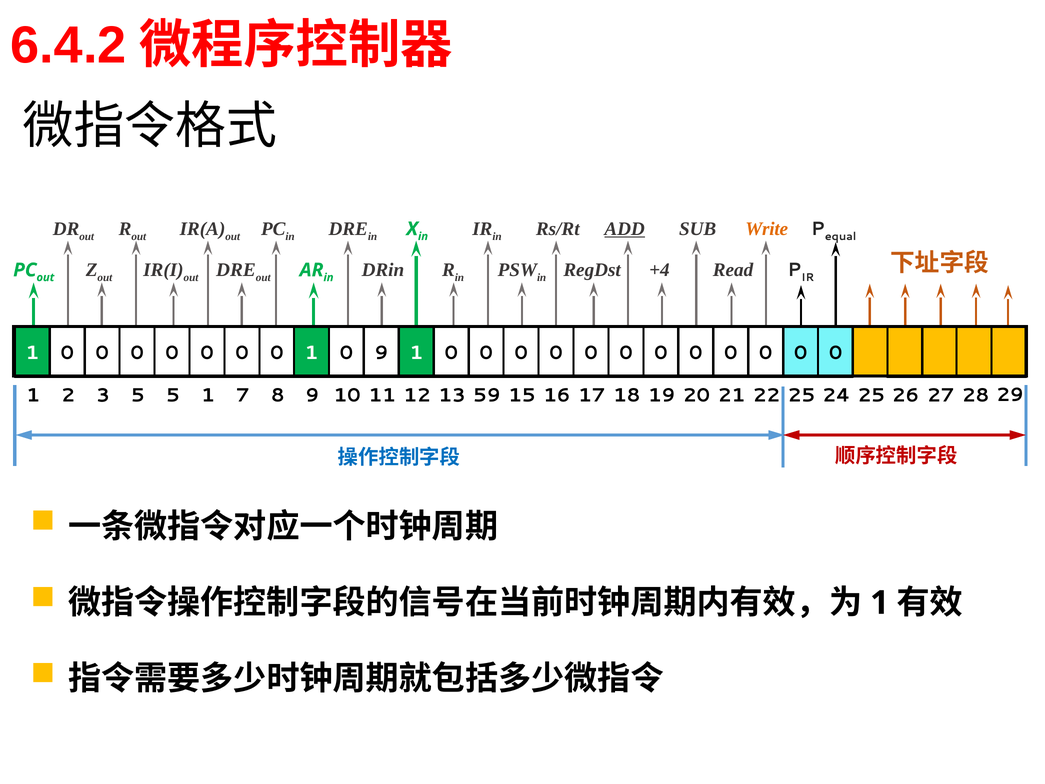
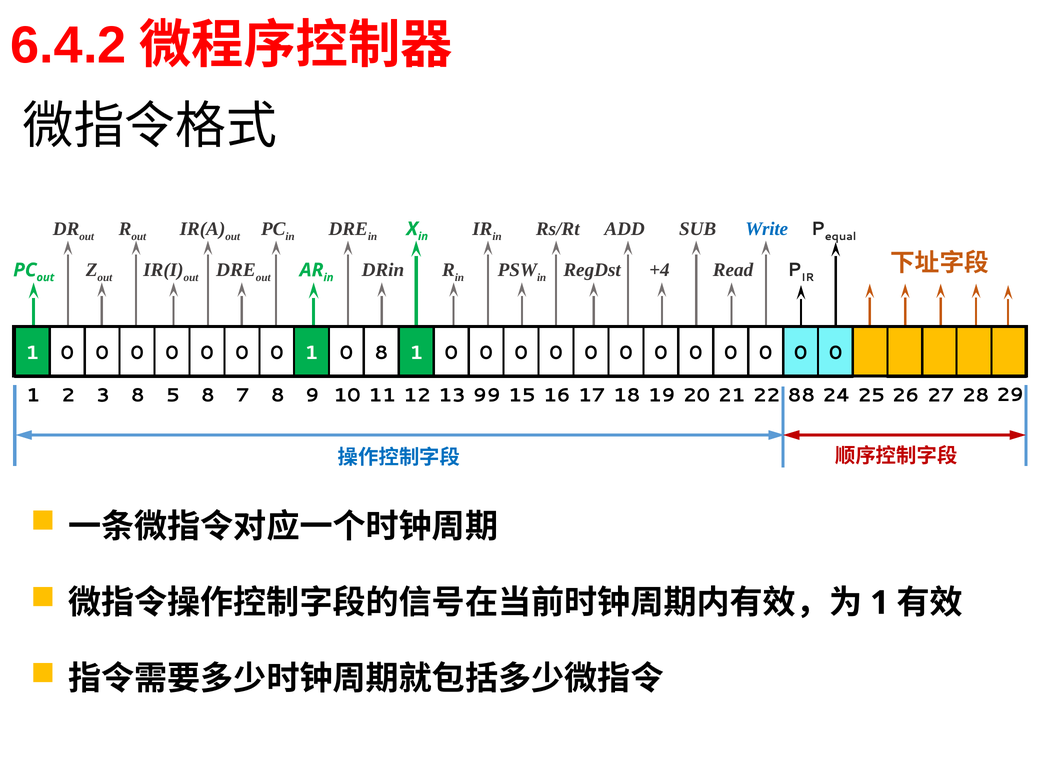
ADD underline: present -> none (625, 229)
Write colour: orange -> blue (767, 229)
0 9: 9 -> 8 (381, 353)
3 5: 5 -> 8 (138, 395)
5 1: 1 -> 8 (208, 395)
59: 59 -> 99 (487, 395)
22 25: 25 -> 88 (801, 395)
